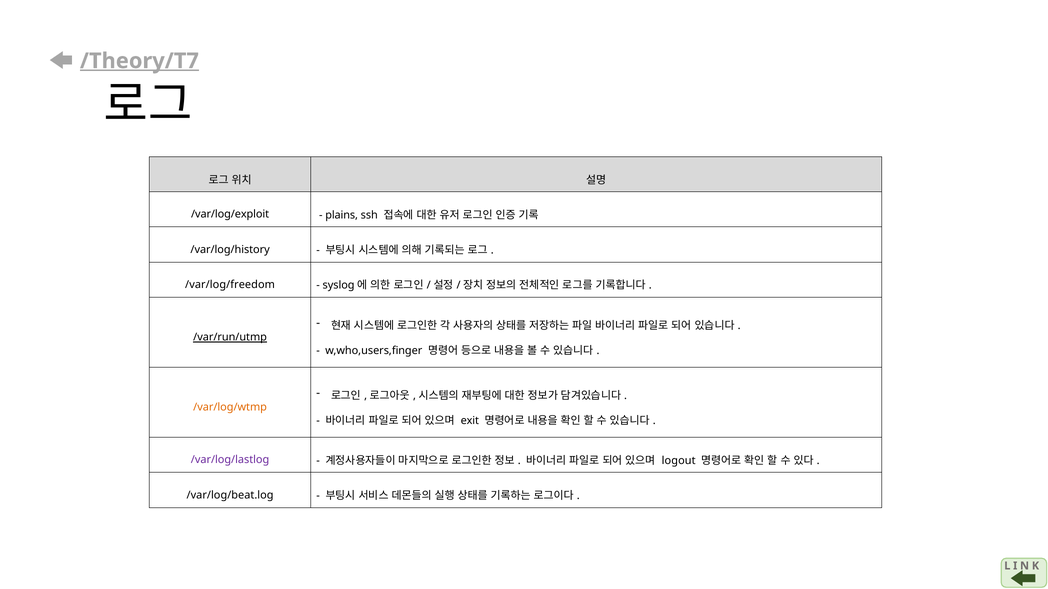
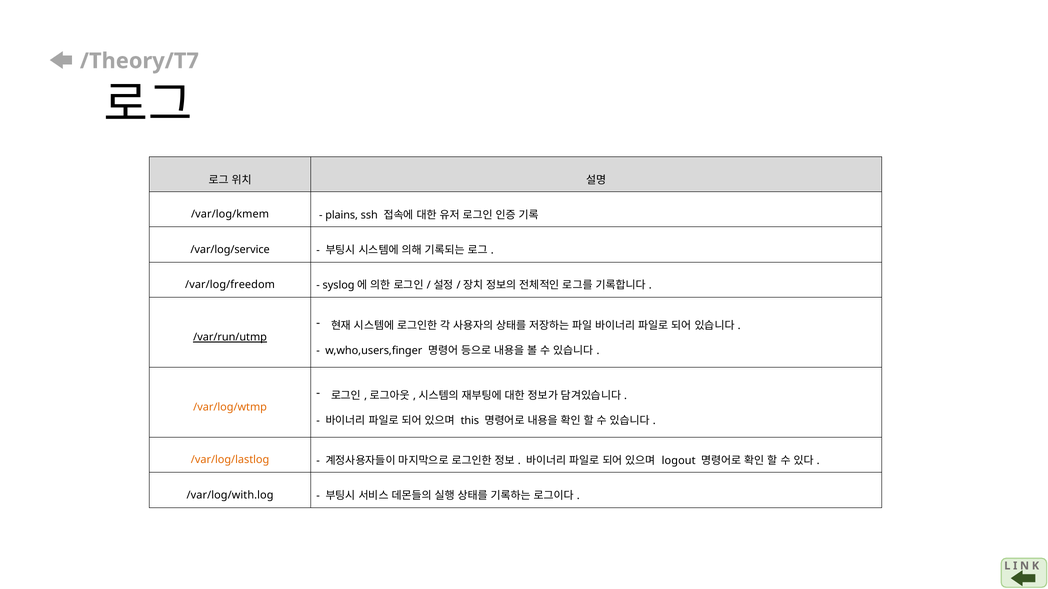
/Theory/T7 underline: present -> none (139, 61)
/var/log/exploit: /var/log/exploit -> /var/log/kmem (230, 215)
/var/log/history: /var/log/history -> /var/log/service (230, 250)
exit: exit -> this (470, 421)
/var/log/lastlog colour: purple -> orange (230, 460)
/var/log/beat.log: /var/log/beat.log -> /var/log/with.log (230, 495)
